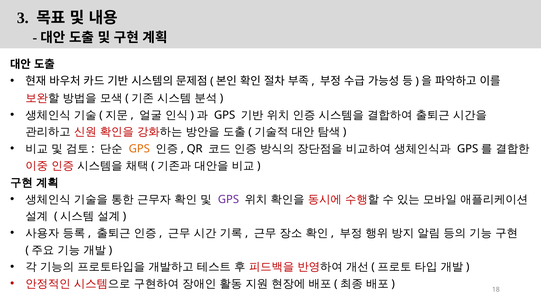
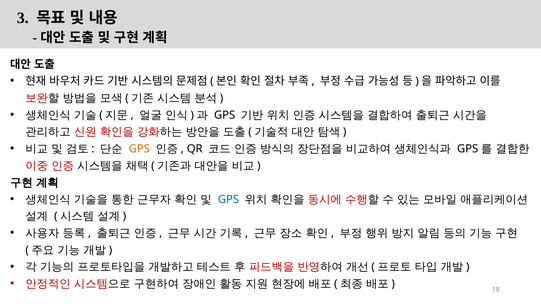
GPS colour: purple -> blue (228, 200)
